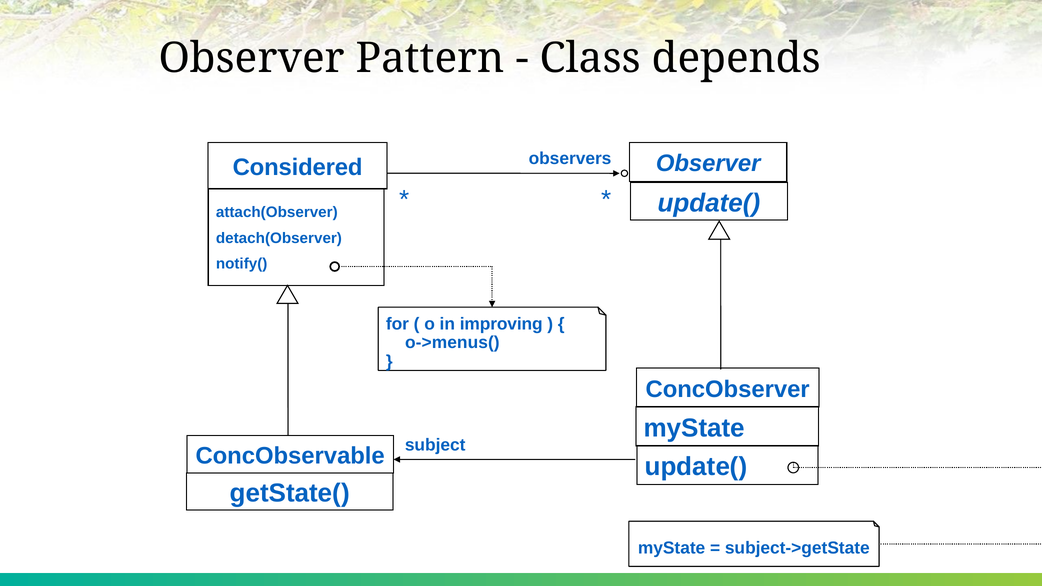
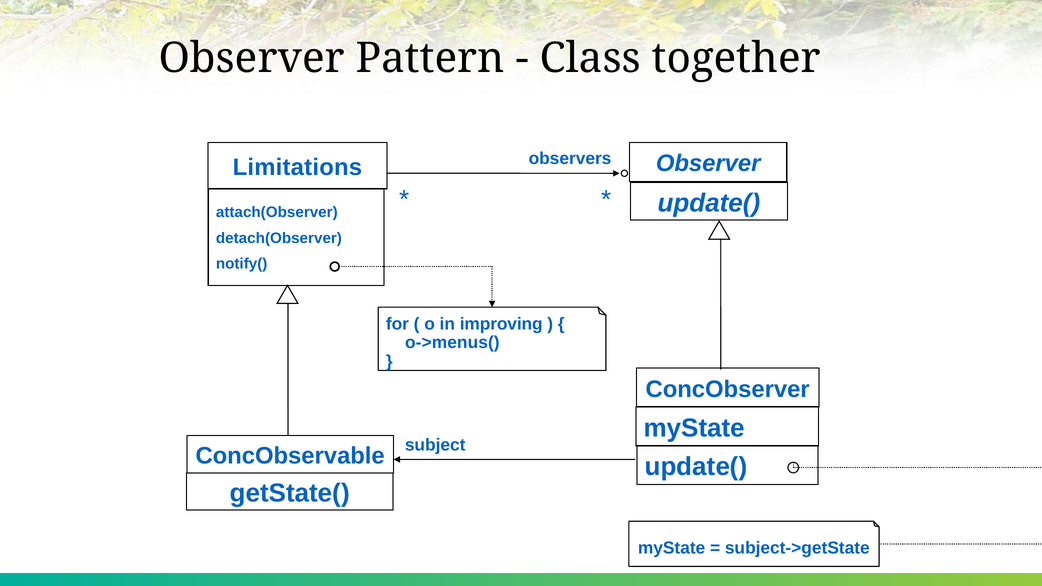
depends: depends -> together (736, 58)
Considered: Considered -> Limitations (297, 167)
